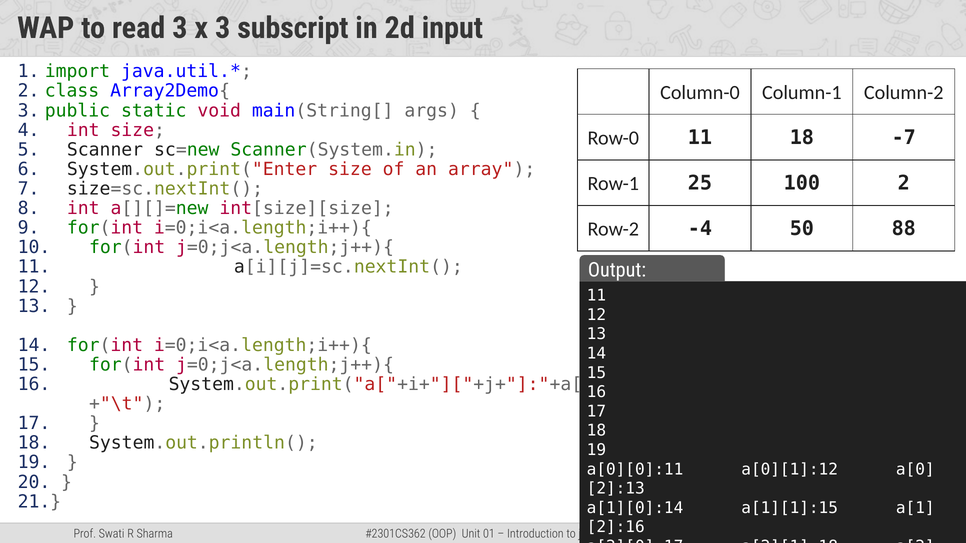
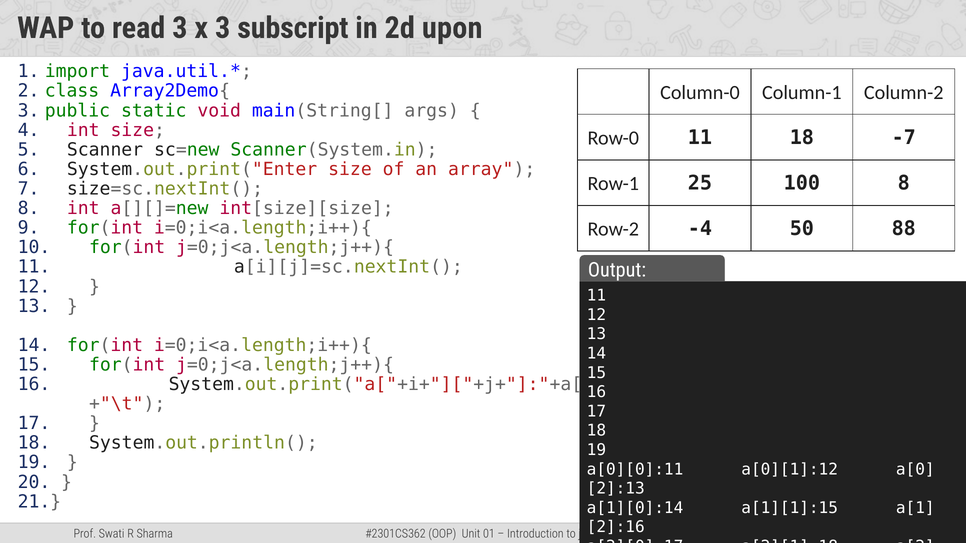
input: input -> upon (452, 28)
100 2: 2 -> 8 (904, 183)
